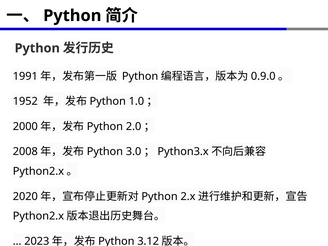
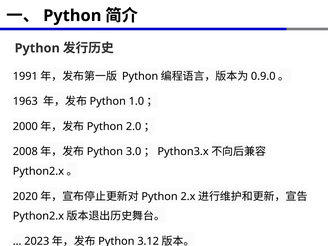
1952: 1952 -> 1963 (25, 101)
